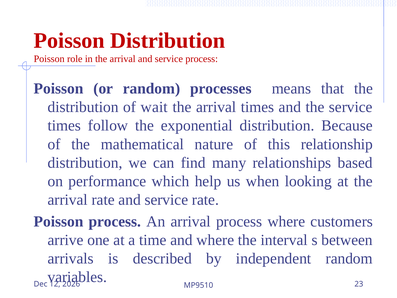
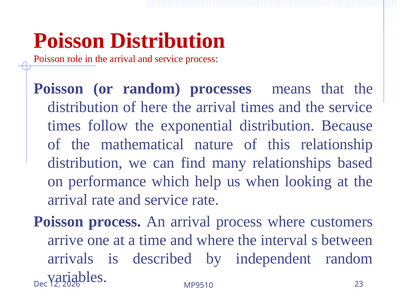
wait: wait -> here (154, 107)
